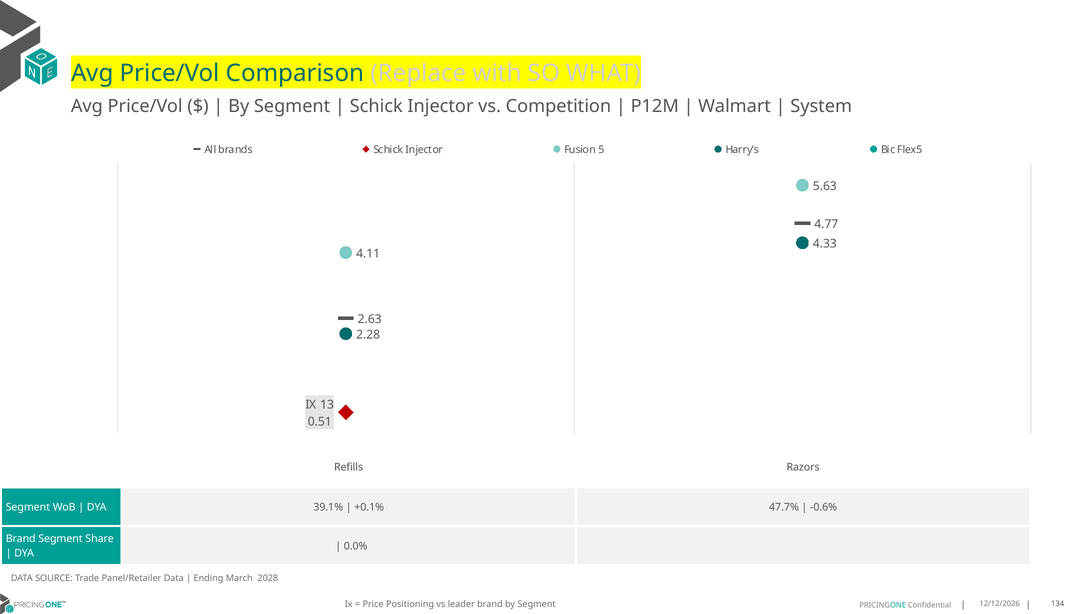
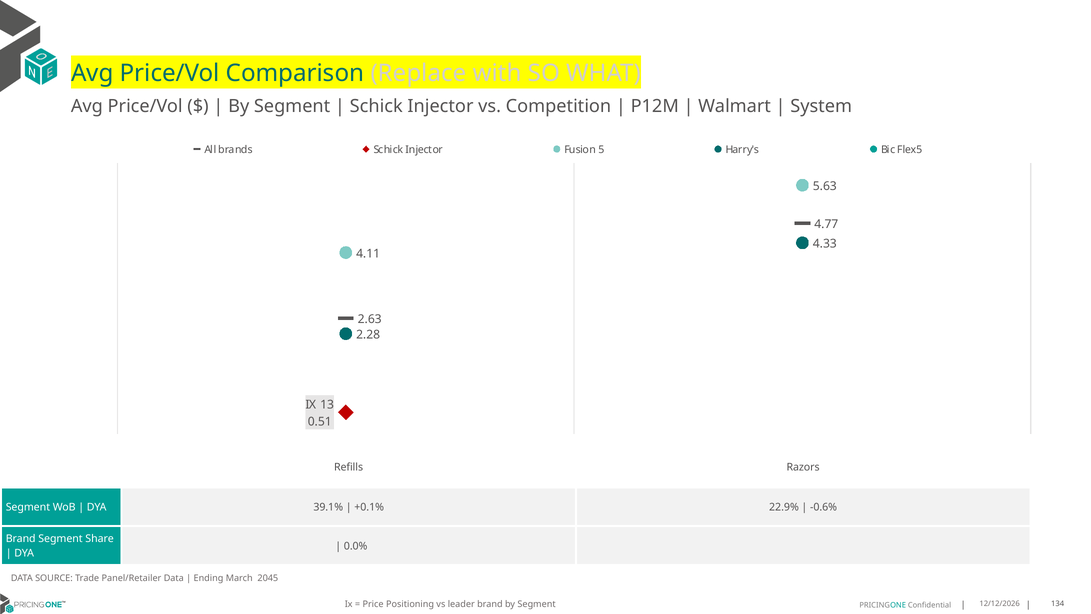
47.7%: 47.7% -> 22.9% (784, 507)
2028: 2028 -> 2045 (268, 578)
